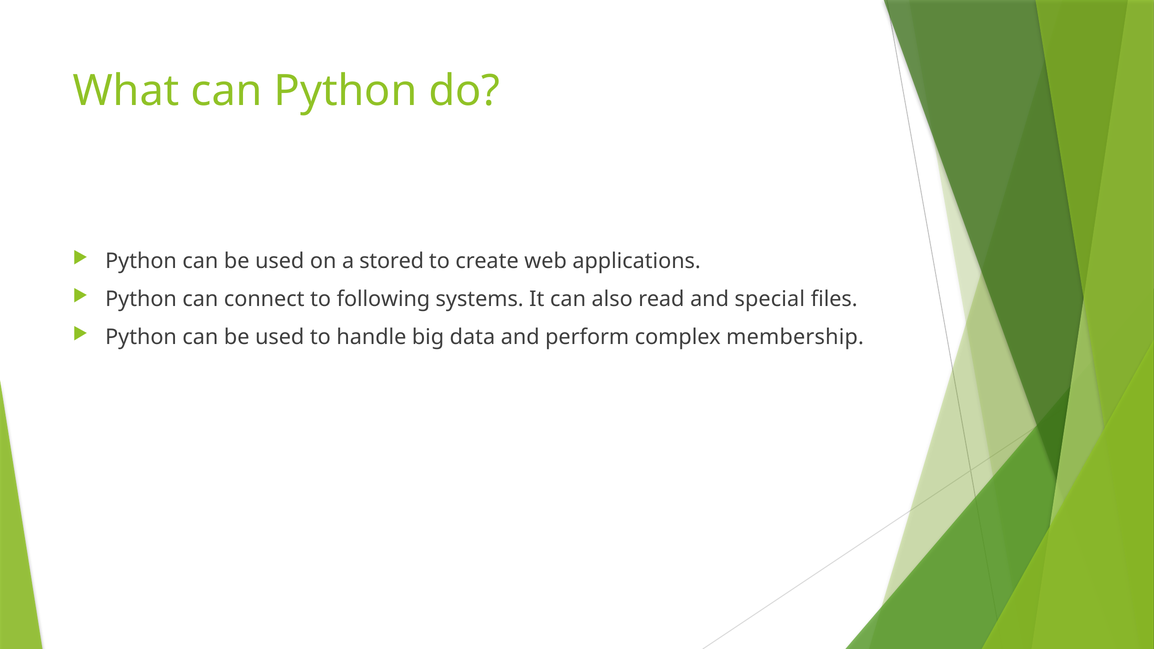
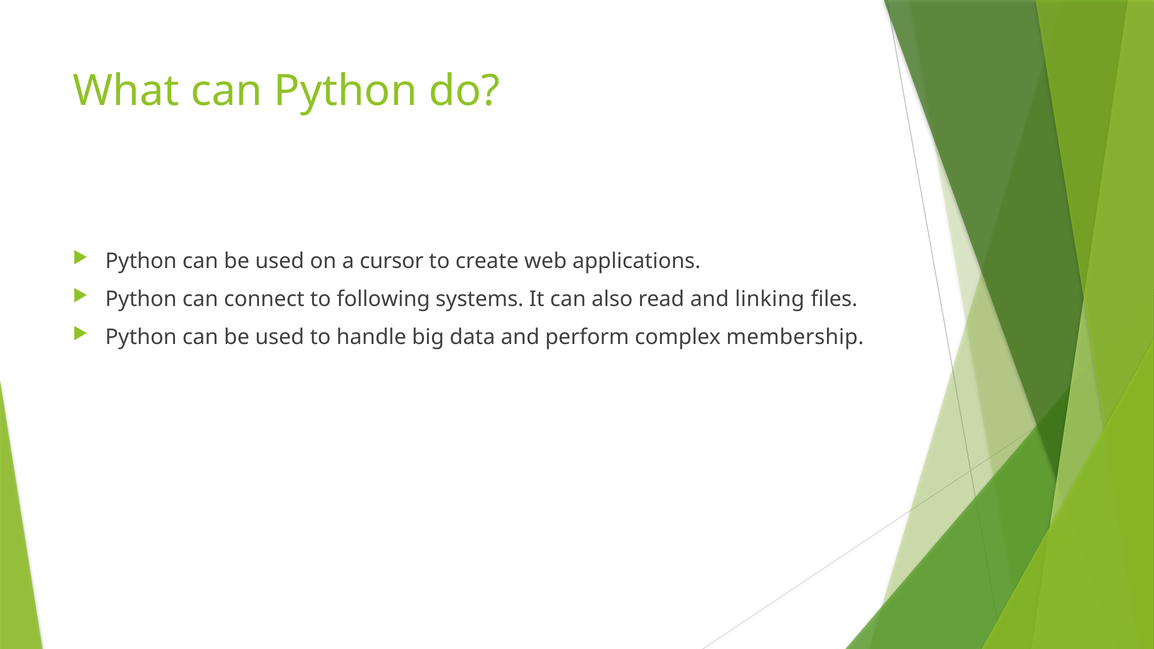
stored: stored -> cursor (392, 261)
special: special -> linking (770, 299)
